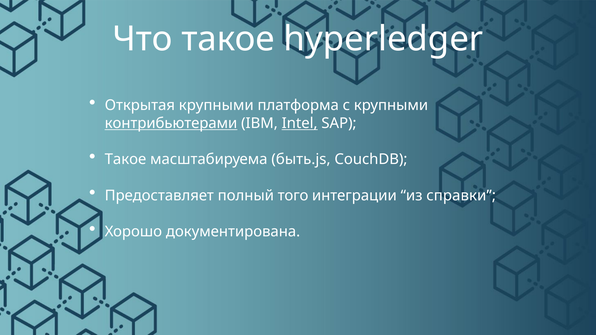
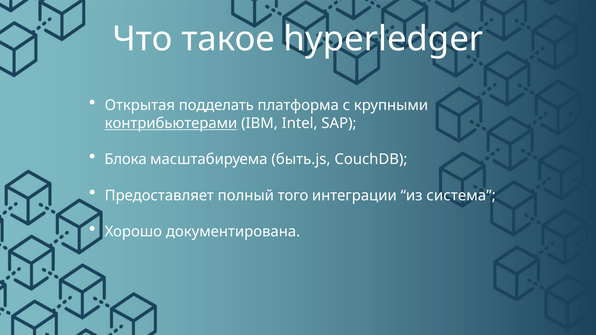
Открытая крупными: крупными -> подделать (216, 105)
Intel underline: present -> none (300, 123)
Такое: Такое -> Блока (126, 159)
справки: справки -> система (461, 196)
